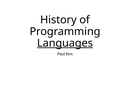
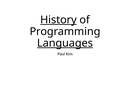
History underline: none -> present (58, 20)
